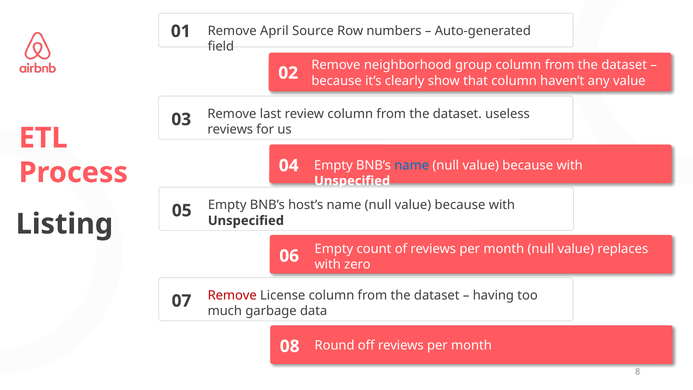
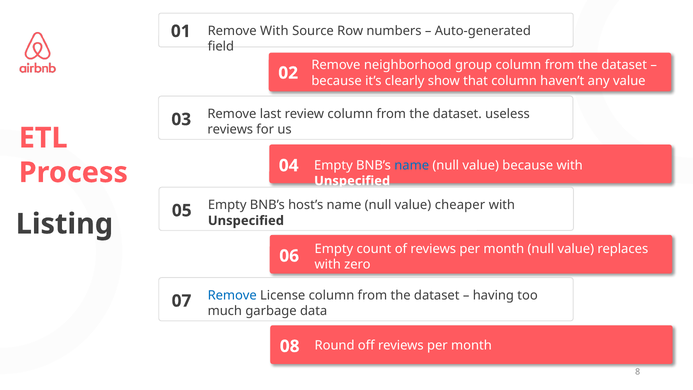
Remove April: April -> With (274, 31)
because: because -> cheaper (460, 205)
Remove colour: red -> blue (232, 295)
